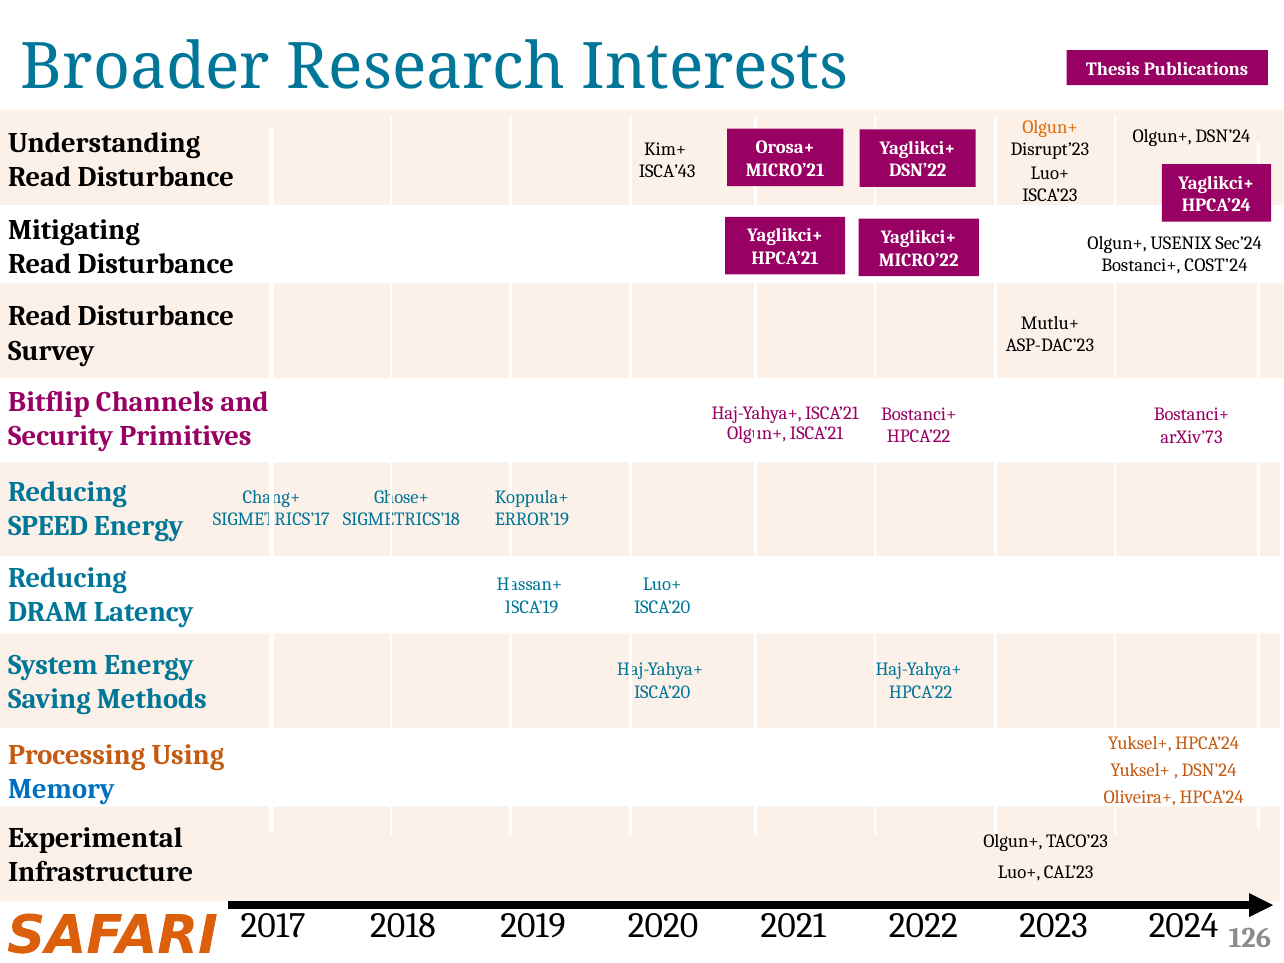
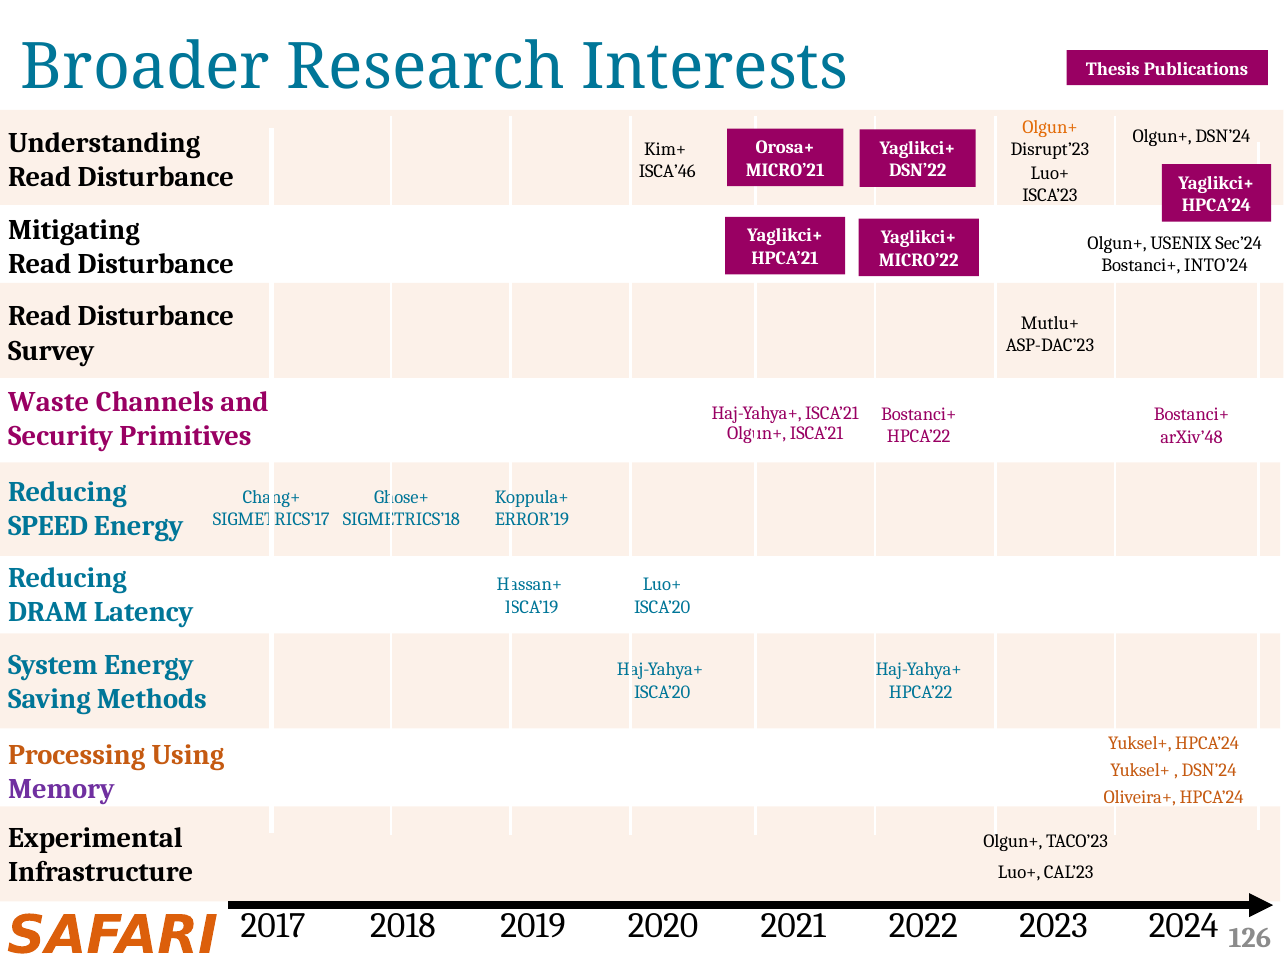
ISCA’43: ISCA’43 -> ISCA’46 (667, 172)
COST’24: COST’24 -> INTO’24 (1216, 265)
Bitflip: Bitflip -> Waste (49, 402)
arXiv’73: arXiv’73 -> arXiv’48 (1192, 437)
Memory colour: blue -> purple (61, 789)
